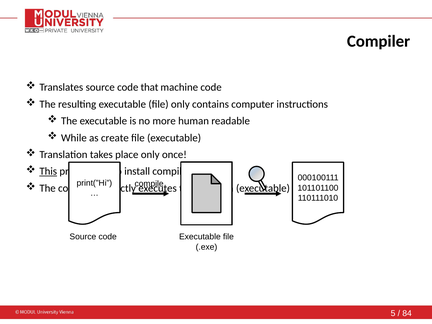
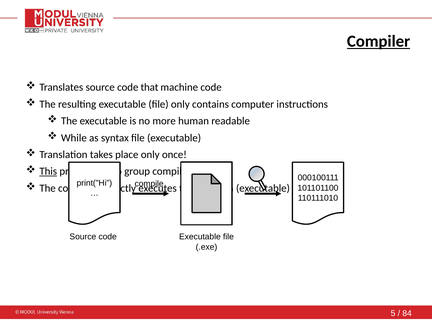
Compiler underline: none -> present (379, 41)
create: create -> syntax (115, 138)
install: install -> group (137, 171)
